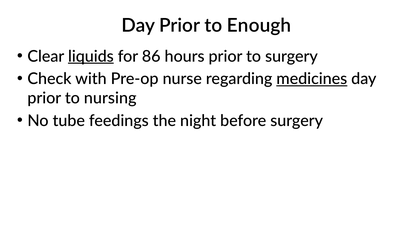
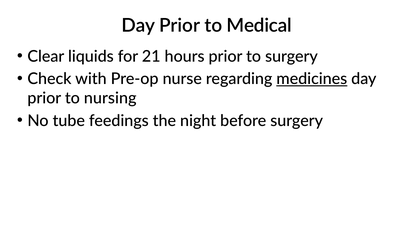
Enough: Enough -> Medical (259, 26)
liquids underline: present -> none (91, 56)
86: 86 -> 21 (151, 56)
